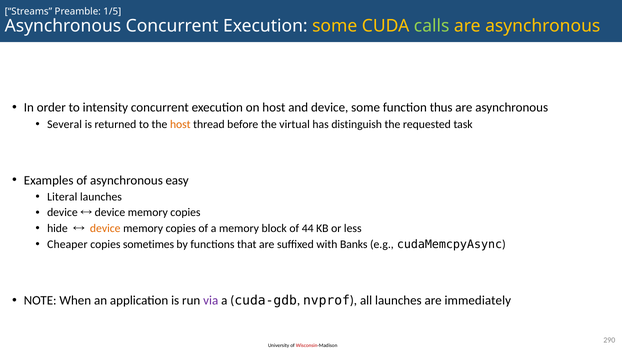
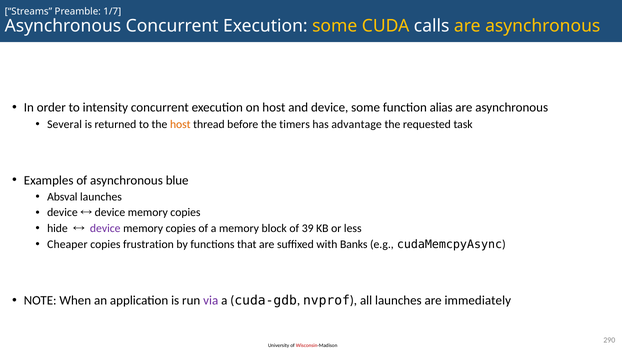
1/5: 1/5 -> 1/7 (112, 11)
calls colour: light green -> white (432, 26)
thus: thus -> alias (441, 108)
virtual: virtual -> timers (295, 124)
distinguish: distinguish -> advantage (357, 124)
easy: easy -> blue (177, 180)
Literal: Literal -> Absval (62, 197)
device colour: orange -> purple (105, 228)
44: 44 -> 39 (308, 228)
sometimes: sometimes -> frustration (148, 244)
